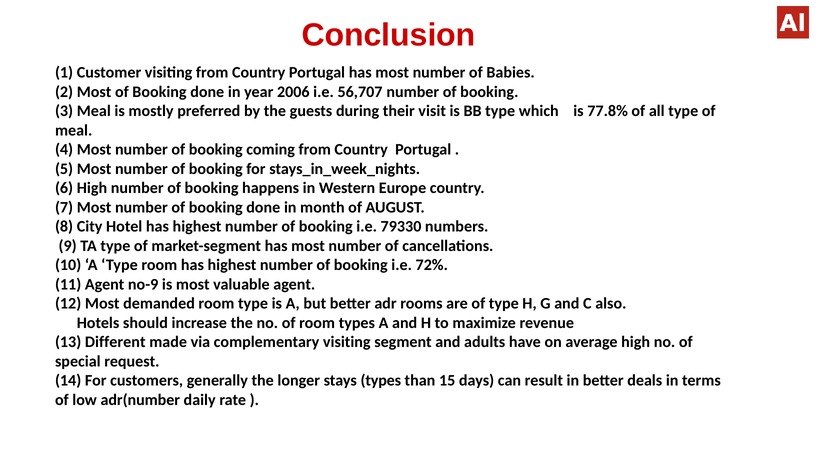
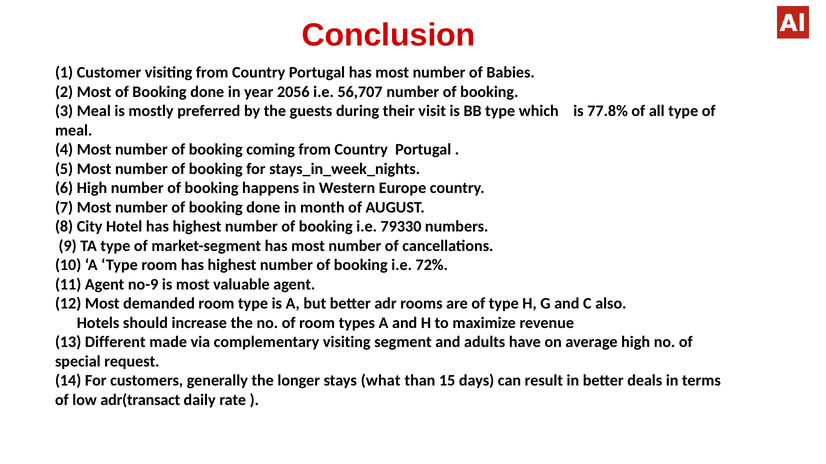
2006: 2006 -> 2056 (293, 92)
stays types: types -> what (381, 381)
adr(number: adr(number -> adr(transact (140, 400)
